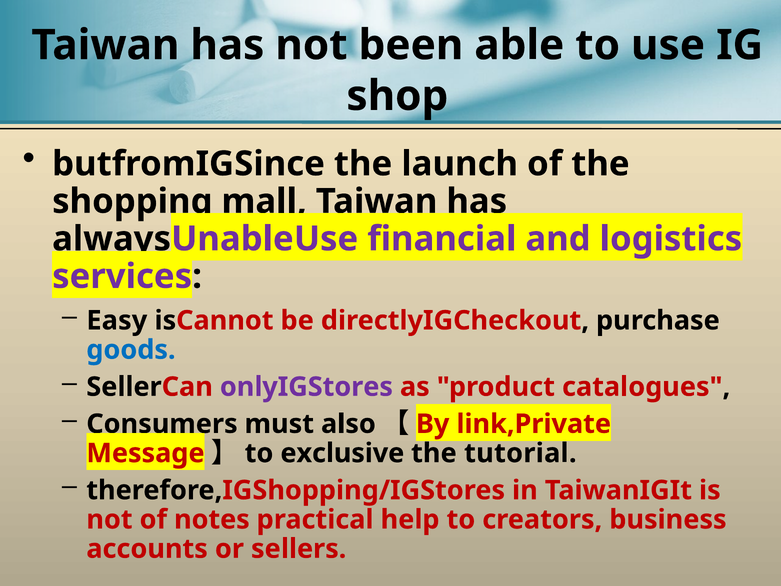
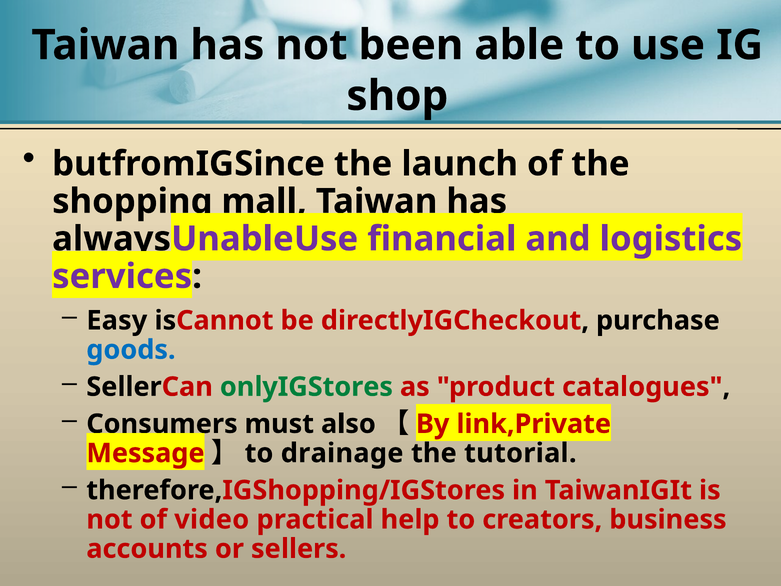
onlyIGStores colour: purple -> green (306, 387)
exclusive: exclusive -> drainage (342, 453)
notes: notes -> video (212, 519)
